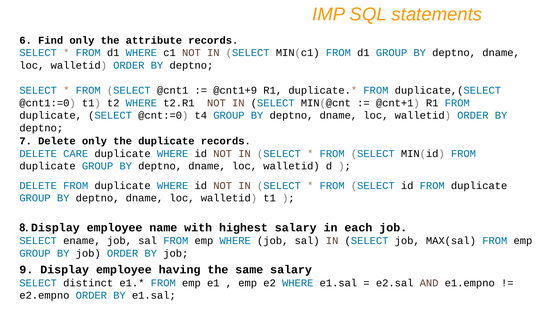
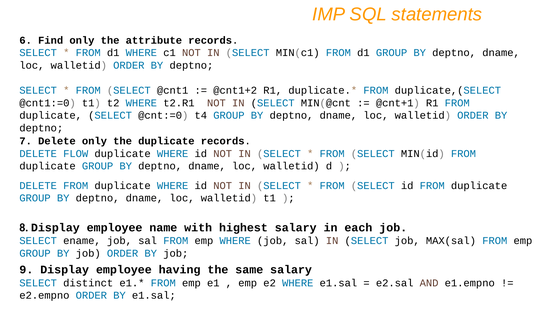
@cnt1+9: @cnt1+9 -> @cnt1+2 (235, 90)
CARE: CARE -> FLOW (76, 153)
